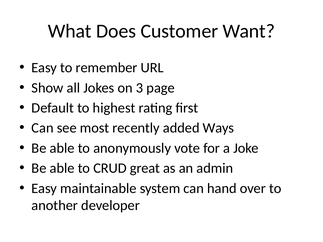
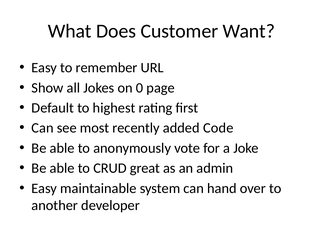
3: 3 -> 0 (140, 88)
Ways: Ways -> Code (218, 128)
